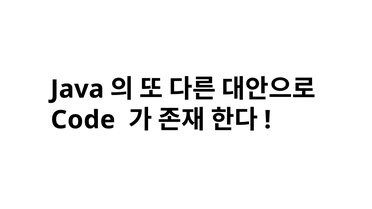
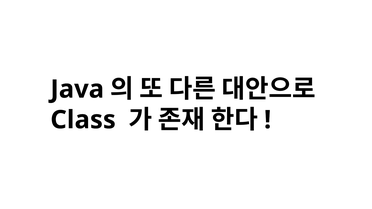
Code: Code -> Class (83, 120)
